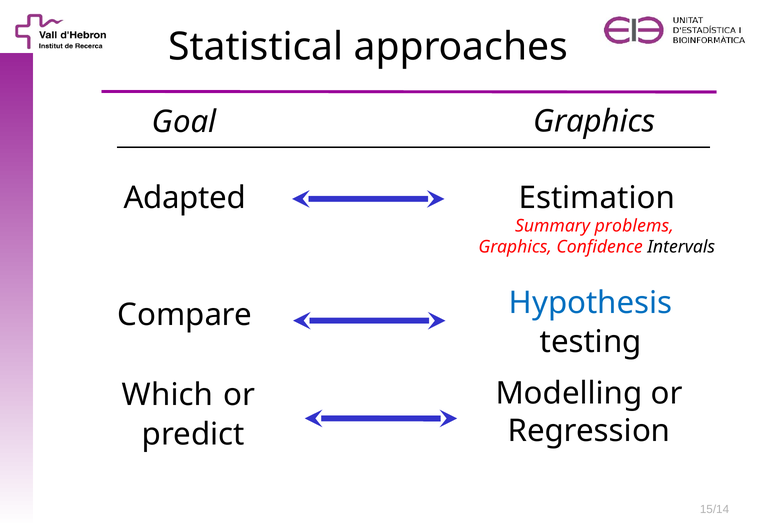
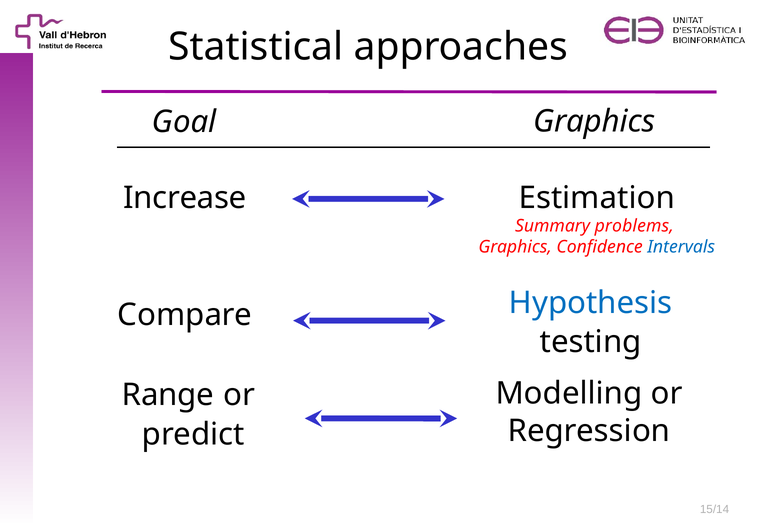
Adapted: Adapted -> Increase (185, 198)
Intervals colour: black -> blue (681, 247)
Which: Which -> Range (168, 396)
